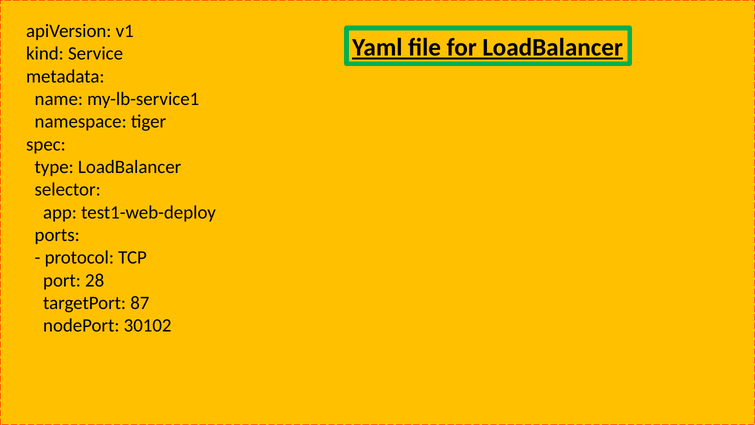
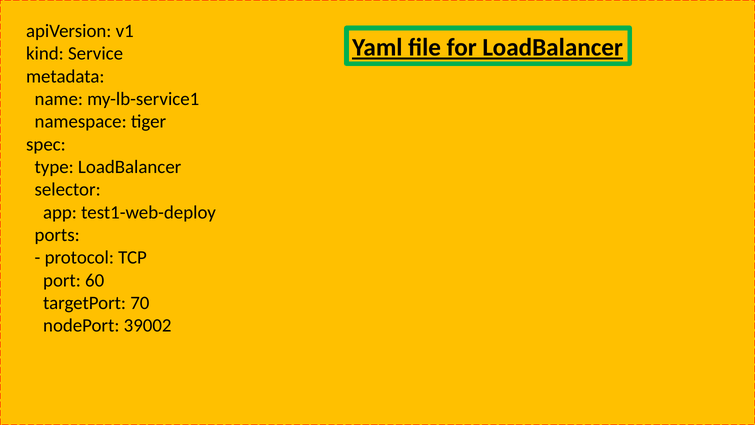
28: 28 -> 60 (95, 280)
87: 87 -> 70 (140, 303)
30102: 30102 -> 39002 (148, 325)
